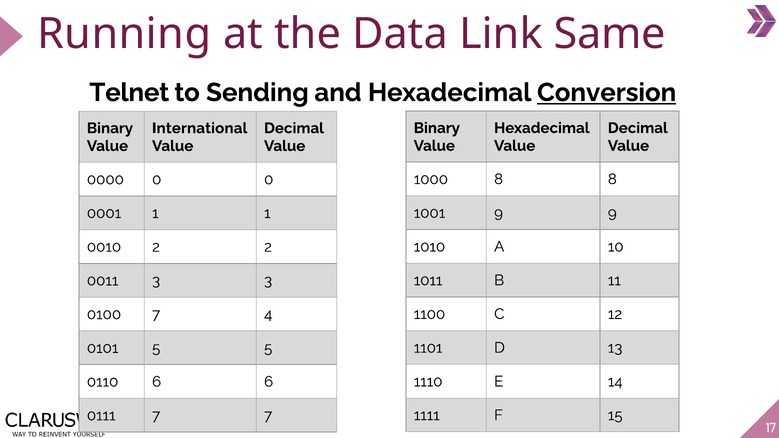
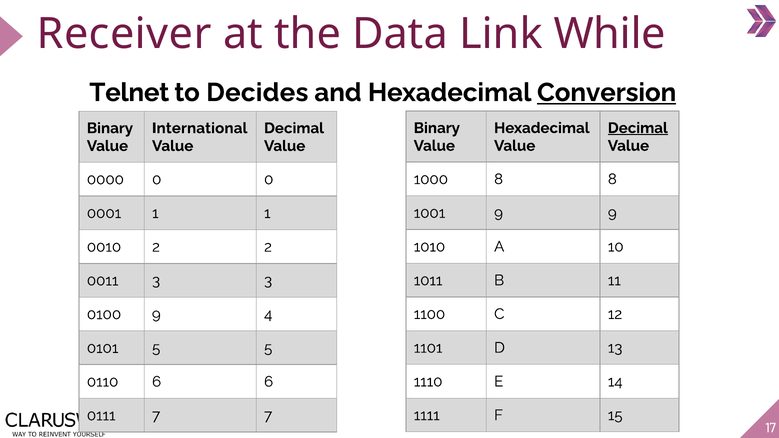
Running: Running -> Receiver (124, 34)
Same: Same -> While (610, 34)
Sending: Sending -> Decides (257, 93)
Decimal underline: none -> present (638, 128)
0100 7: 7 -> 9 (156, 314)
